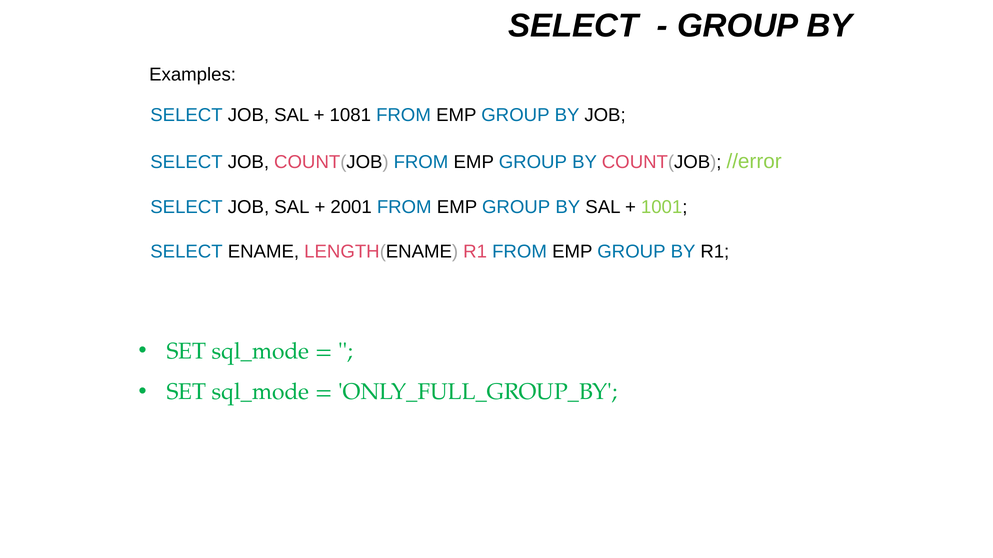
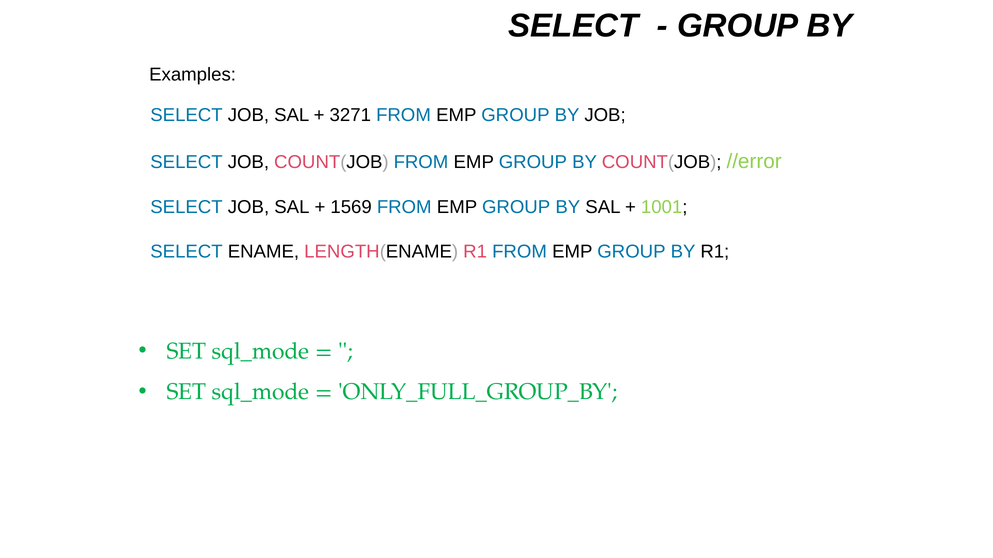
1081: 1081 -> 3271 (350, 115)
2001: 2001 -> 1569 (351, 207)
